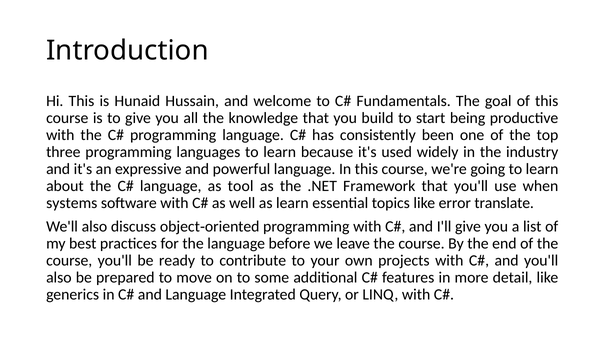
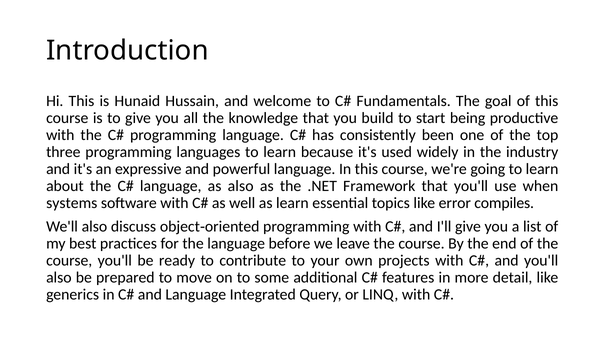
as tool: tool -> also (241, 186)
translate: translate -> compiles (504, 203)
